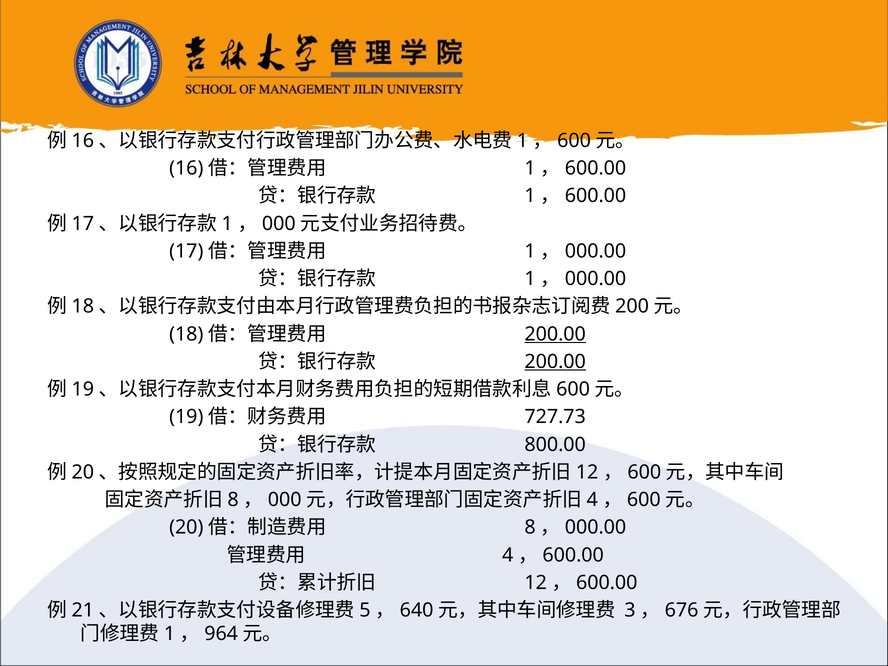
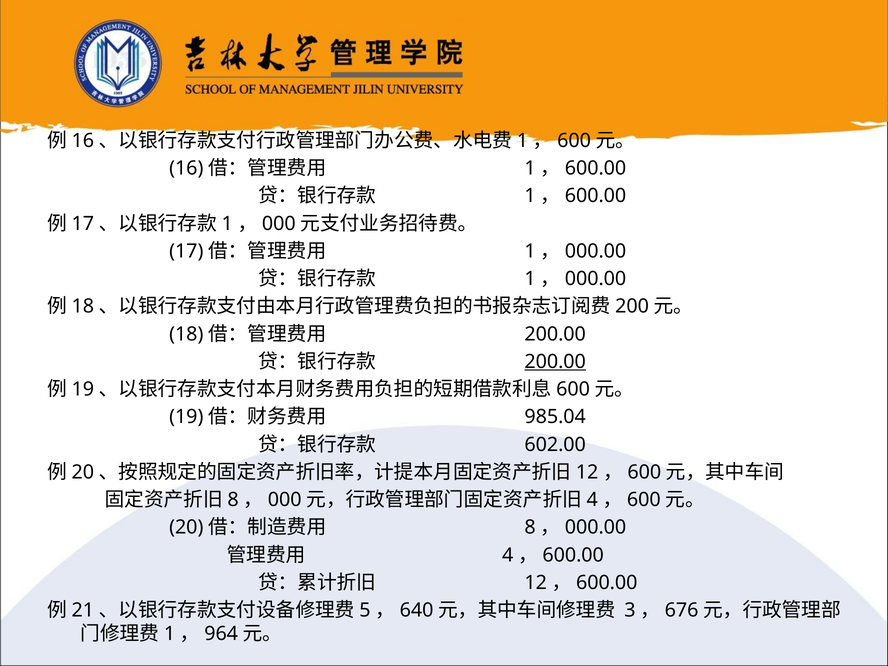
200.00 underline: present -> none (555, 334)
727.73: 727.73 -> 985.04 (555, 417)
800.00: 800.00 -> 602.00 (555, 445)
